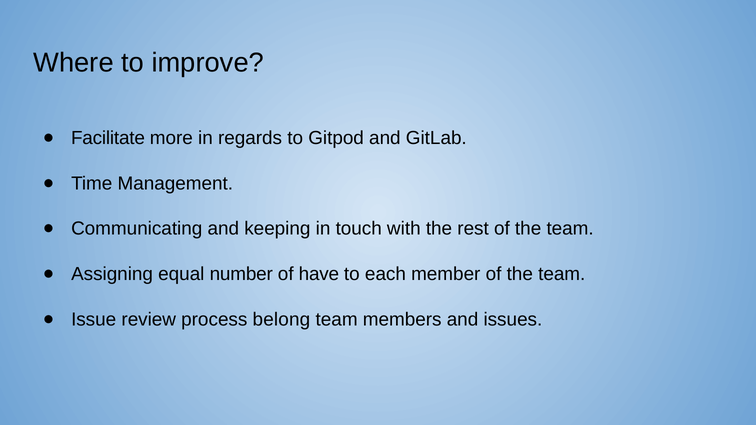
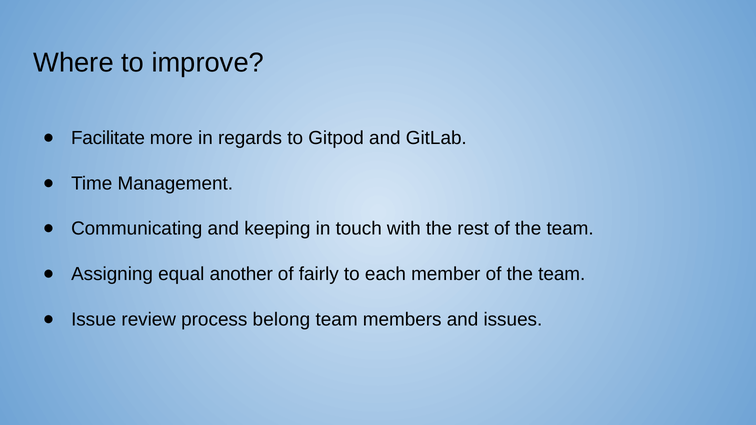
number: number -> another (241, 274)
have: have -> fairly (319, 274)
